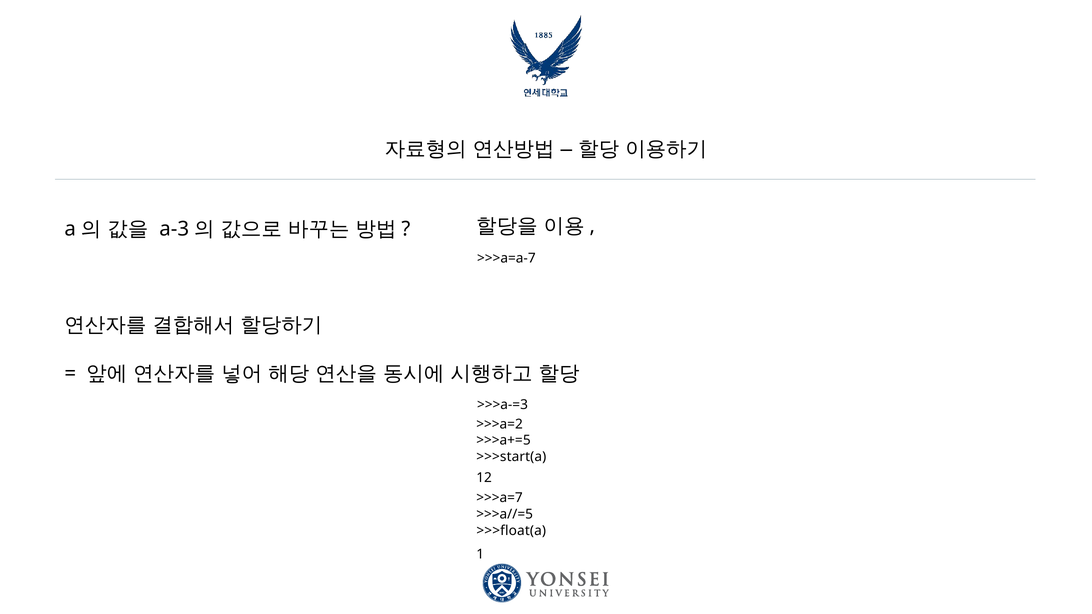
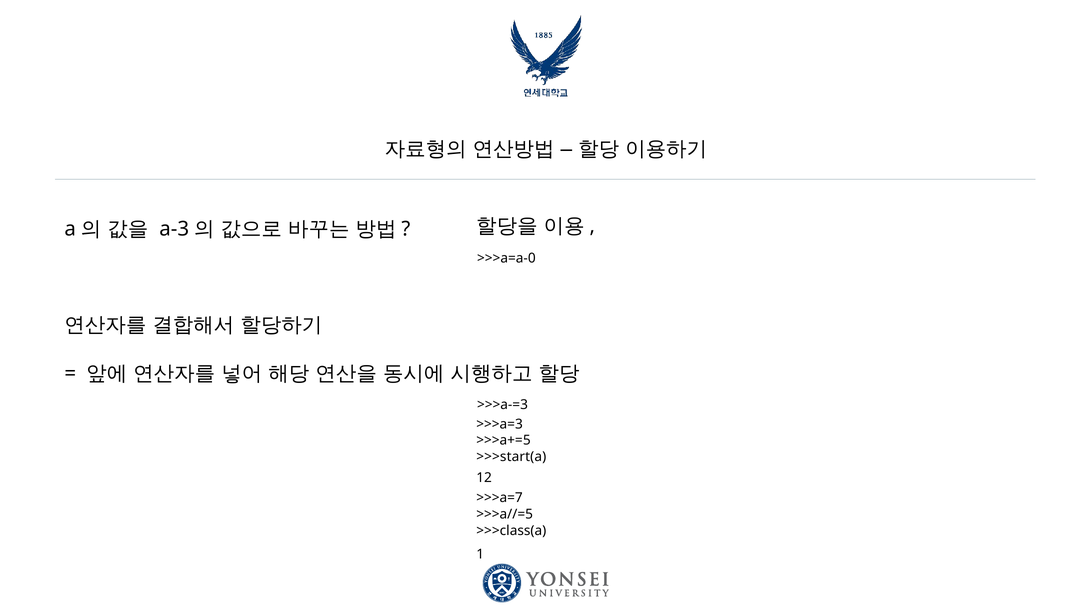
>>>a=a-7: >>>a=a-7 -> >>>a=a-0 (506, 258)
>>>a=2: >>>a=2 -> >>>a=3 (500, 424)
>>>float(a: >>>float(a -> >>>class(a (511, 531)
